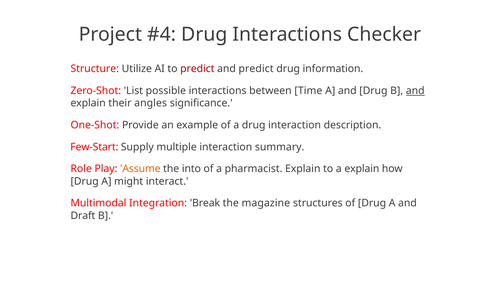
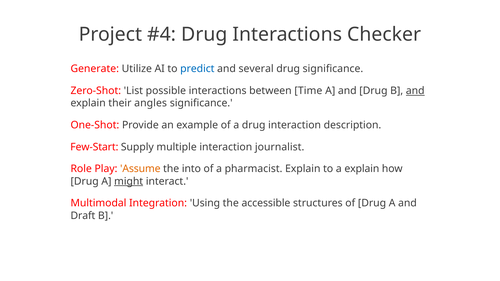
Structure: Structure -> Generate (95, 69)
predict colour: red -> blue (197, 69)
and predict: predict -> several (256, 69)
drug information: information -> significance (333, 69)
summary: summary -> journalist (280, 147)
might underline: none -> present (129, 181)
Break: Break -> Using (205, 203)
magazine: magazine -> accessible (266, 203)
